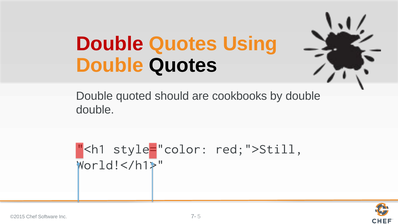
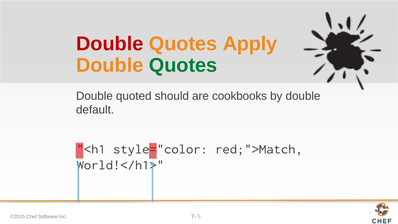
Using: Using -> Apply (250, 44)
Quotes colour: black -> green (183, 65)
double: double -> default (95, 110)
red;">Still: red;">Still -> red;">Match (259, 149)
